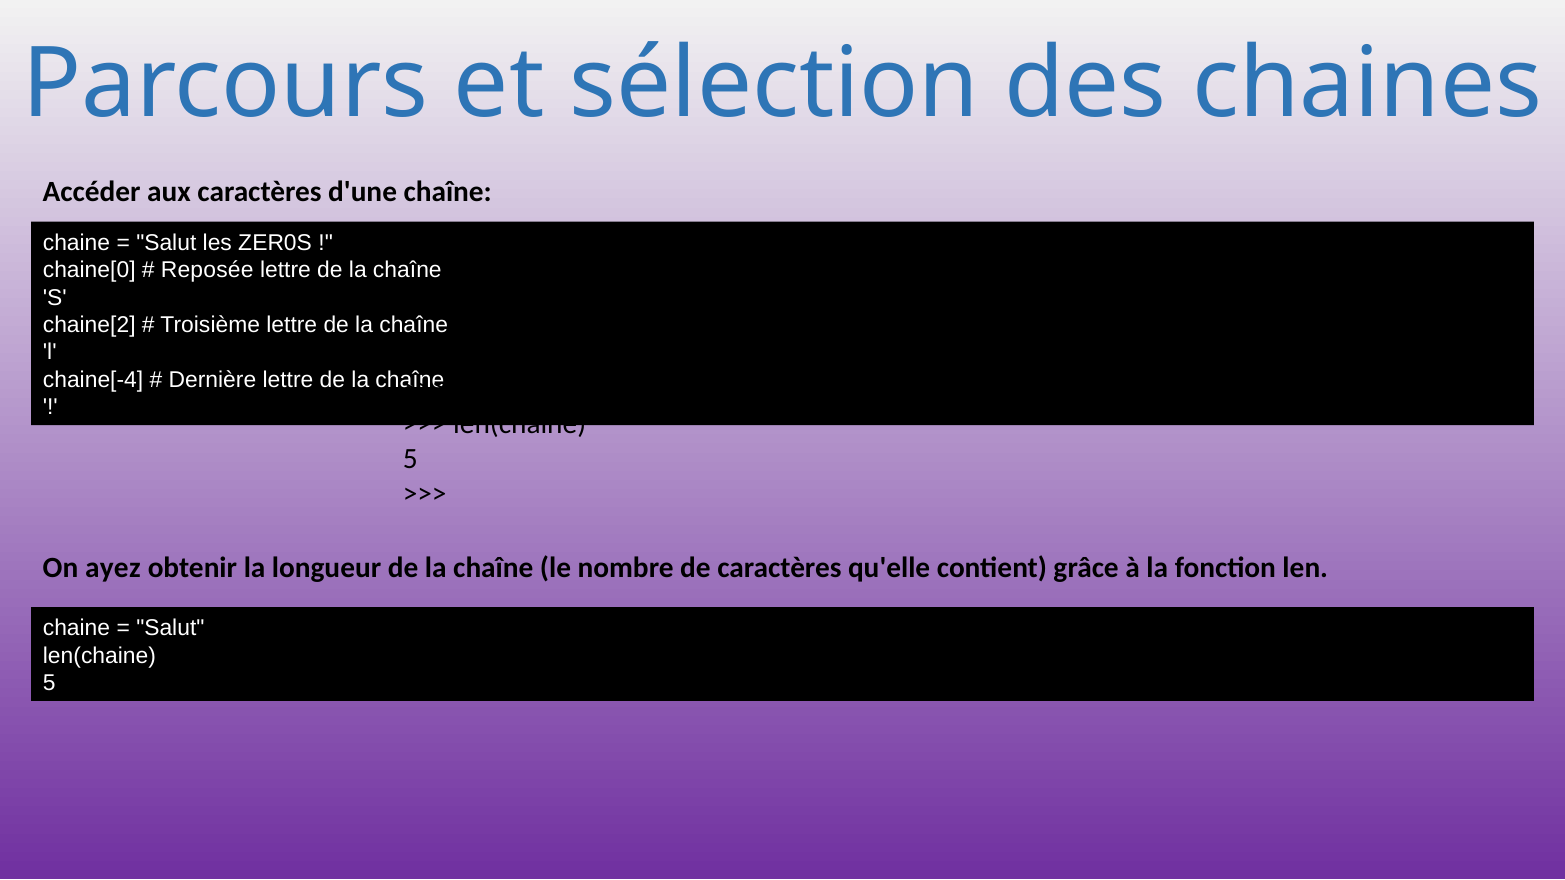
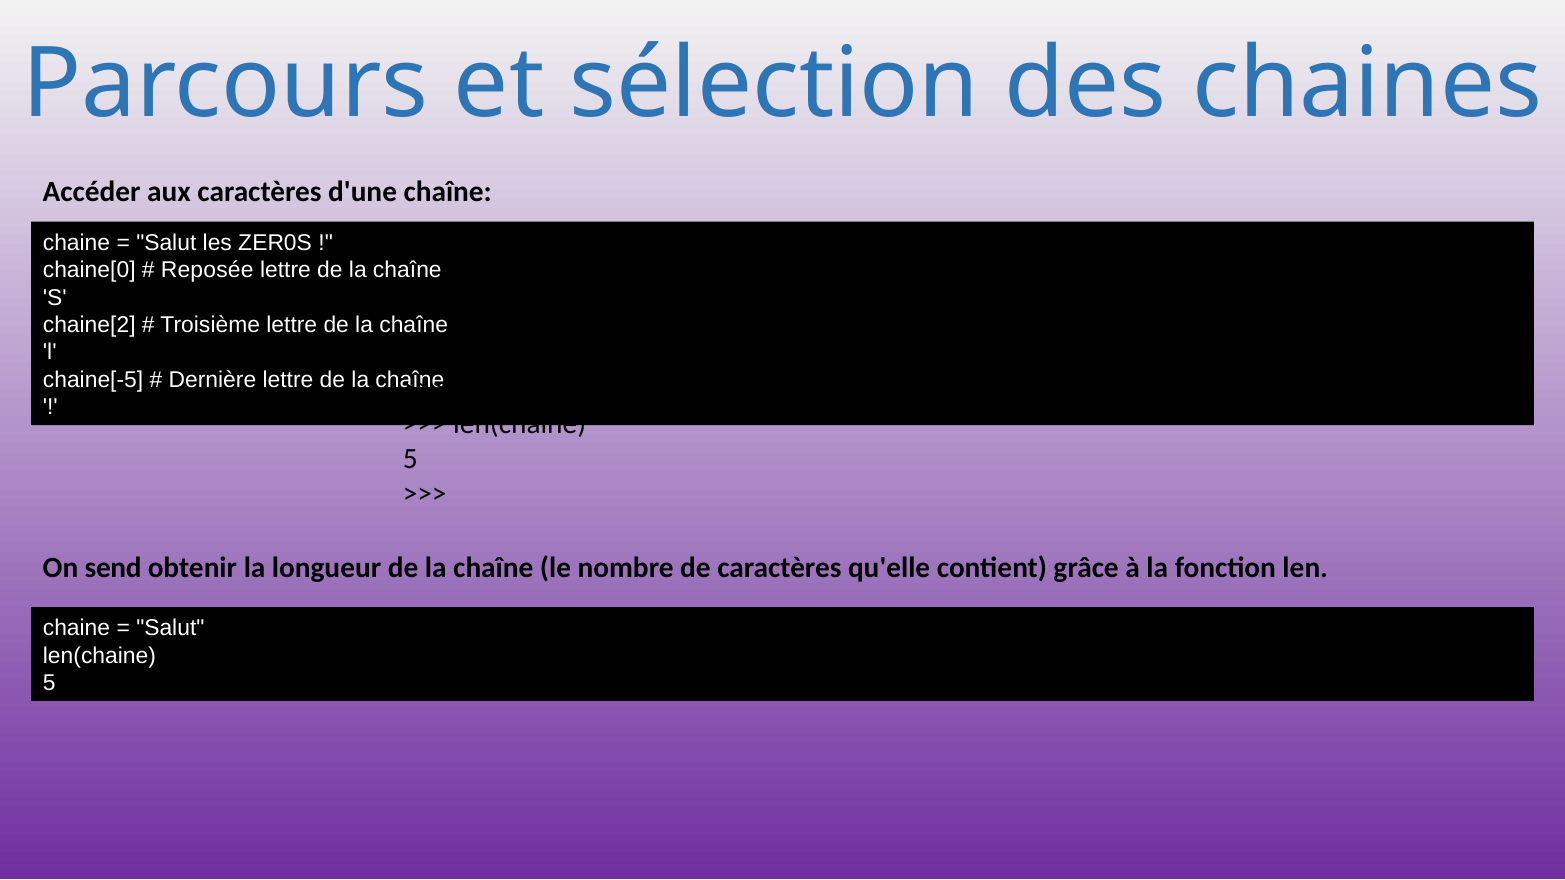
chaine[-4: chaine[-4 -> chaine[-5 (93, 380)
ayez: ayez -> send (113, 568)
